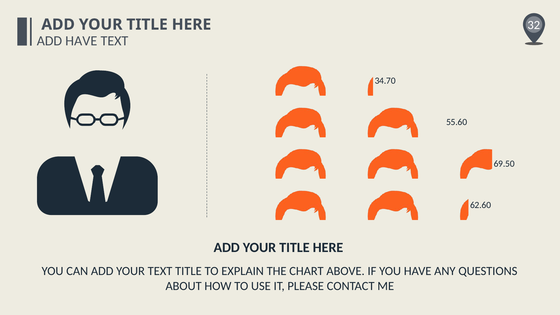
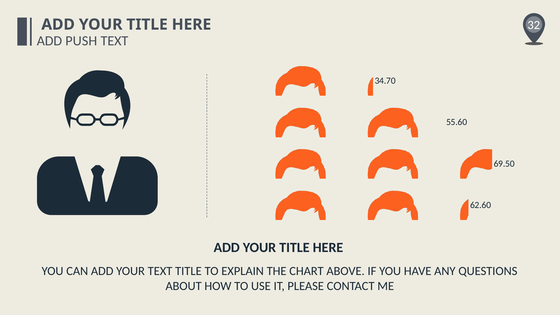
ADD HAVE: HAVE -> PUSH (81, 41)
